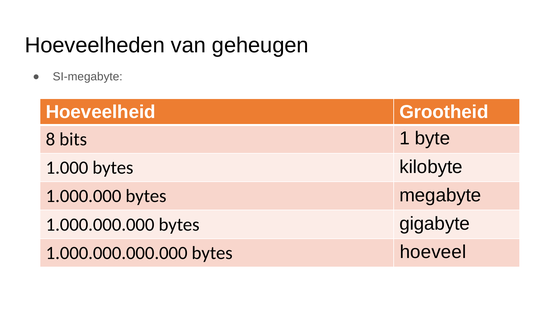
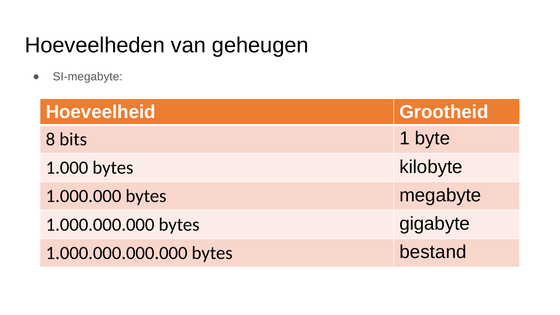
hoeveel: hoeveel -> bestand (433, 252)
